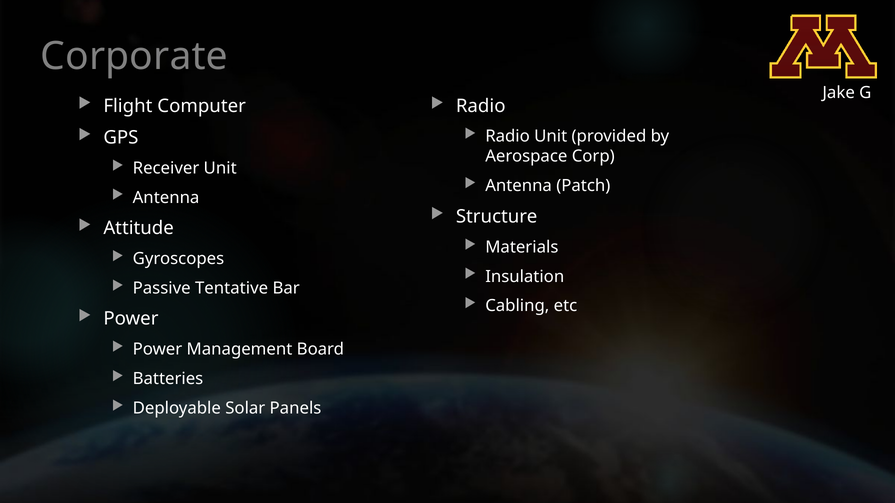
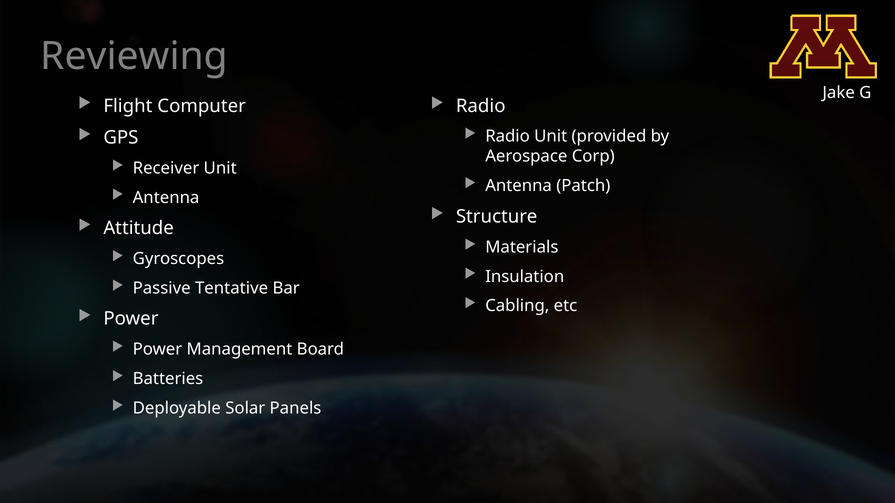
Corporate: Corporate -> Reviewing (134, 56)
